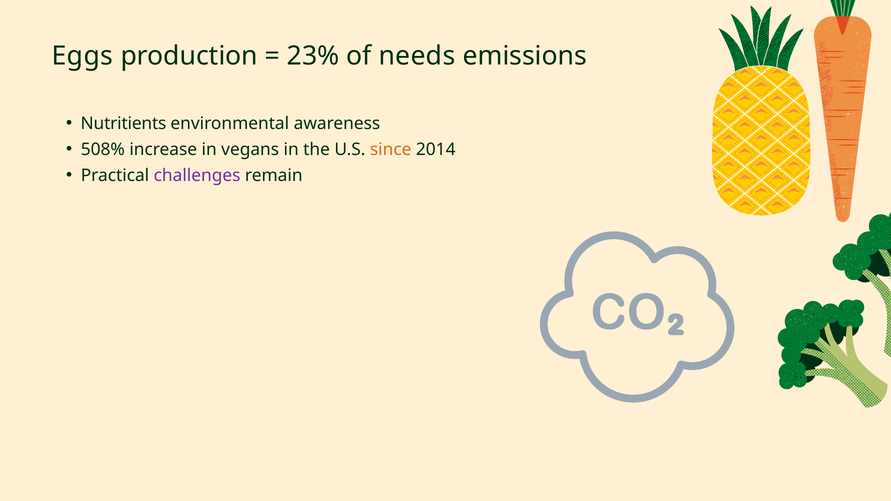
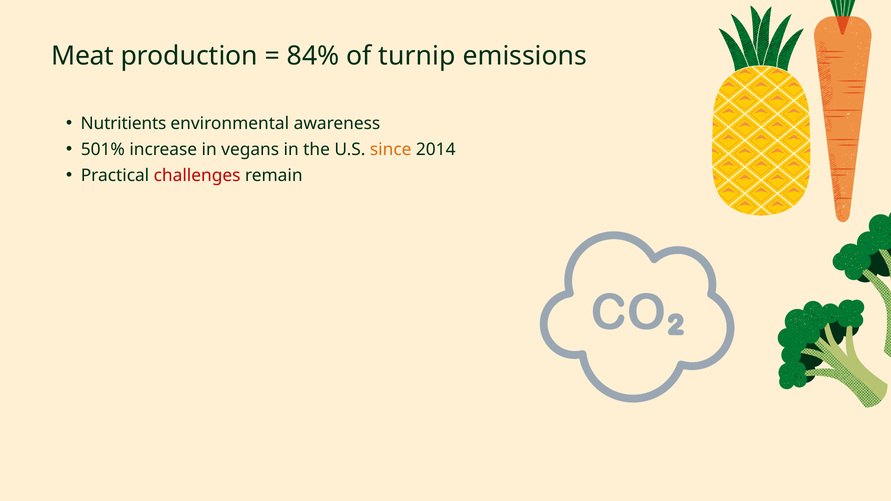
Eggs: Eggs -> Meat (83, 56)
23%: 23% -> 84% (313, 56)
needs: needs -> turnip (417, 56)
508%: 508% -> 501% (103, 149)
challenges colour: purple -> red (197, 175)
